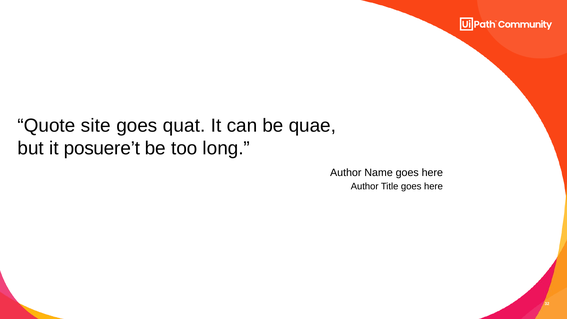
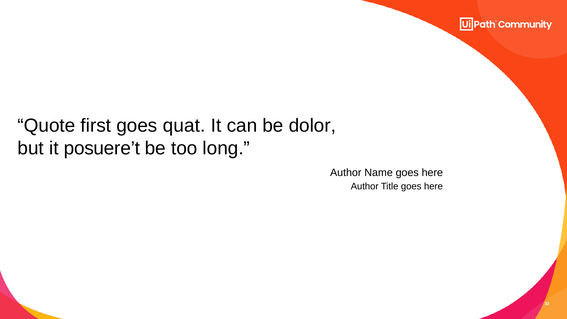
site: site -> first (96, 126)
quae: quae -> dolor (312, 126)
